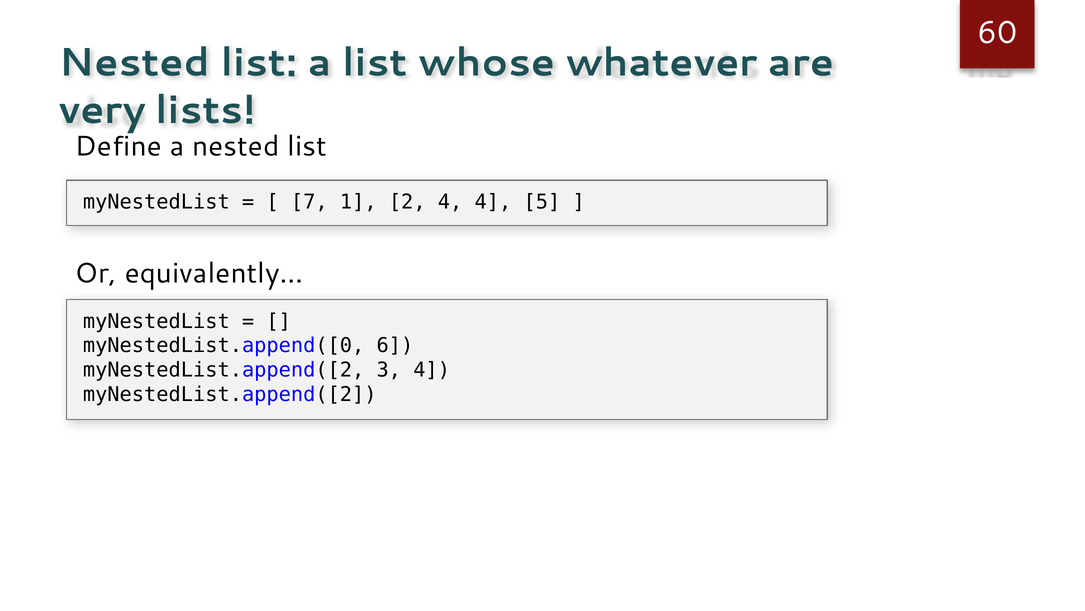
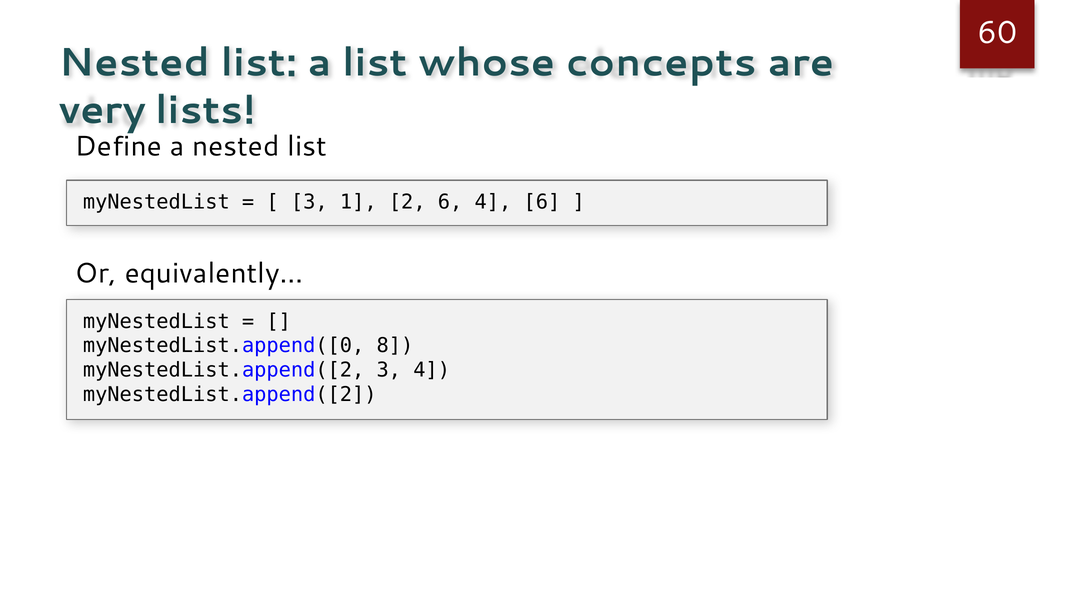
whatever: whatever -> concepts (661, 63)
7: 7 -> 3 (309, 202)
2 4: 4 -> 6 (450, 202)
4 5: 5 -> 6 (542, 202)
6: 6 -> 8 (395, 345)
